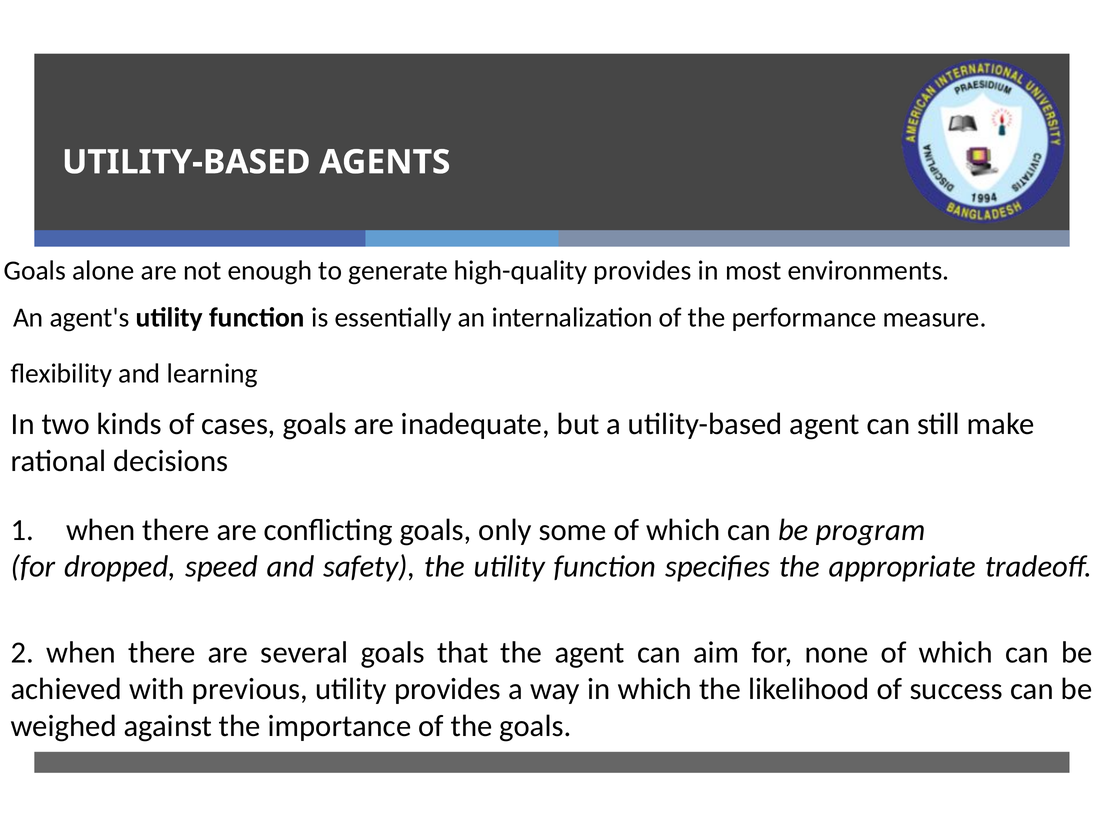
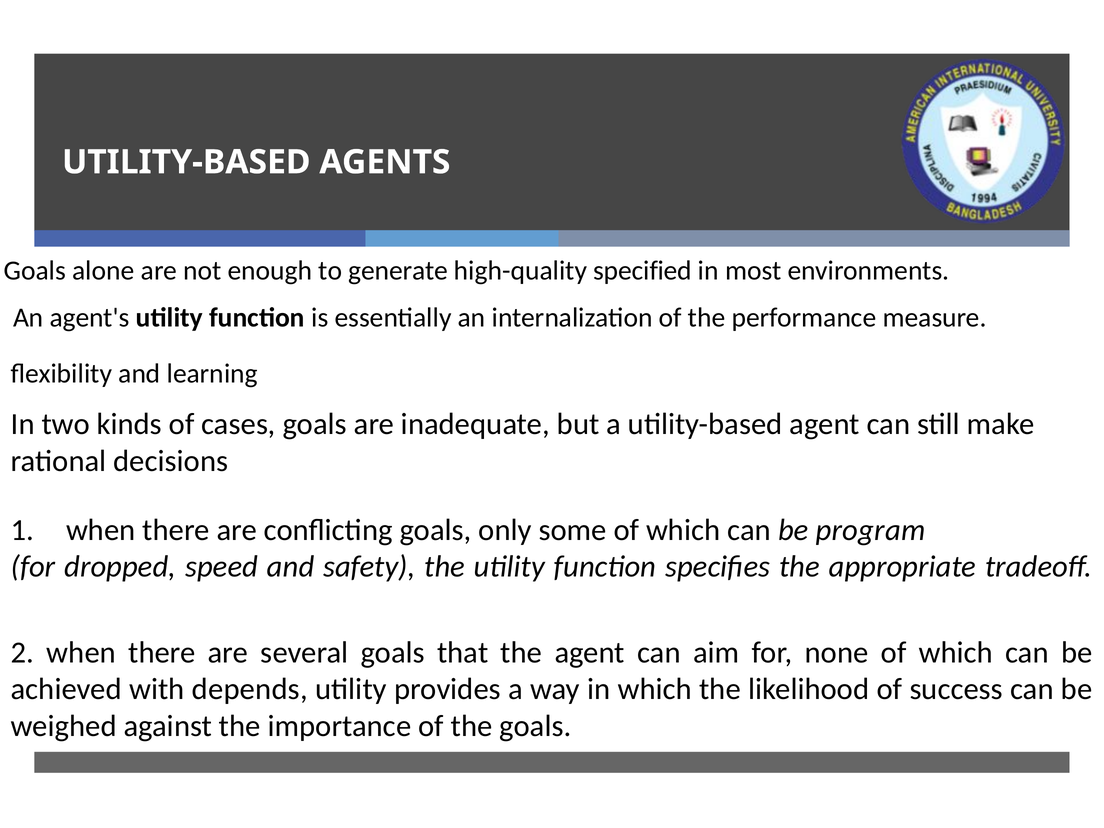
high-quality provides: provides -> specified (643, 271)
previous: previous -> depends (250, 689)
